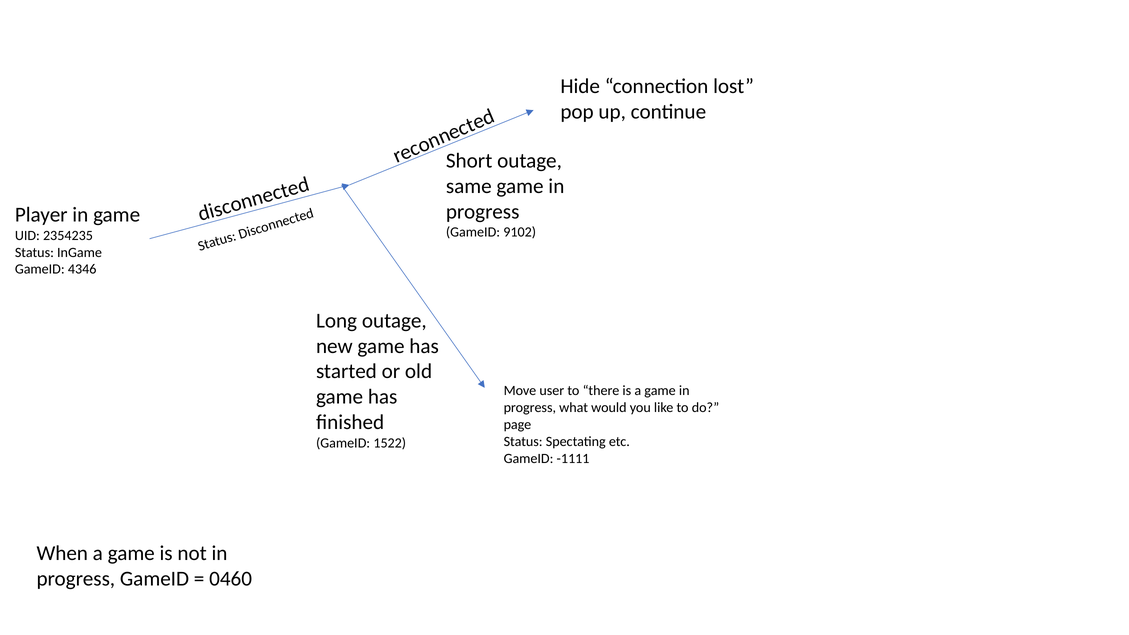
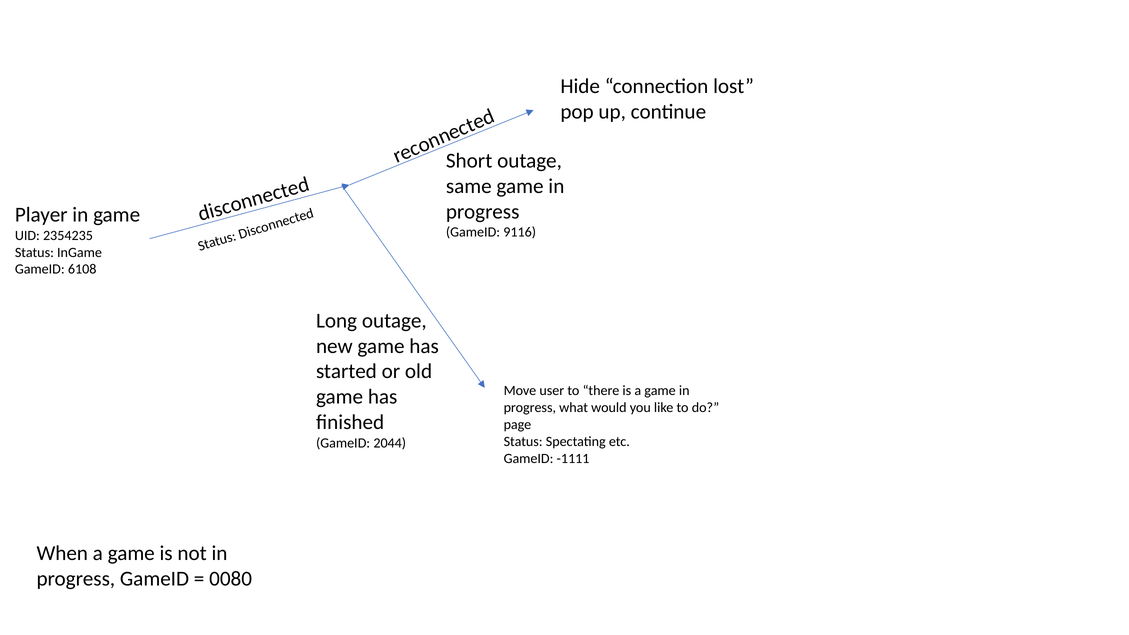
9102: 9102 -> 9116 (520, 232)
4346: 4346 -> 6108 (82, 269)
1522: 1522 -> 2044 (390, 443)
0460: 0460 -> 0080 (231, 579)
